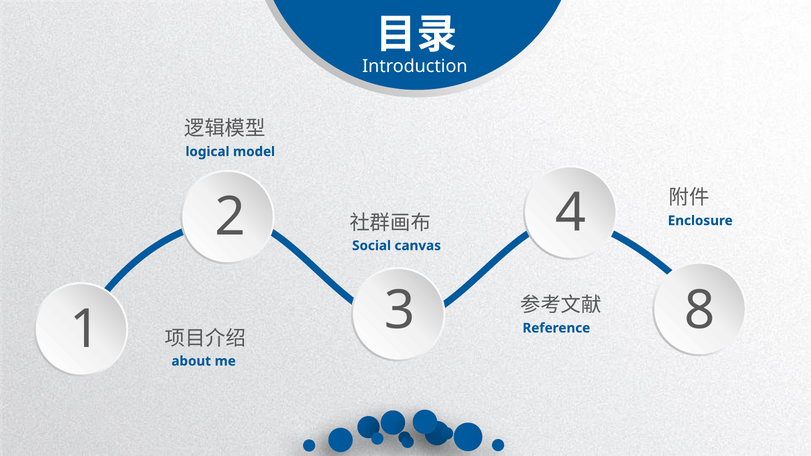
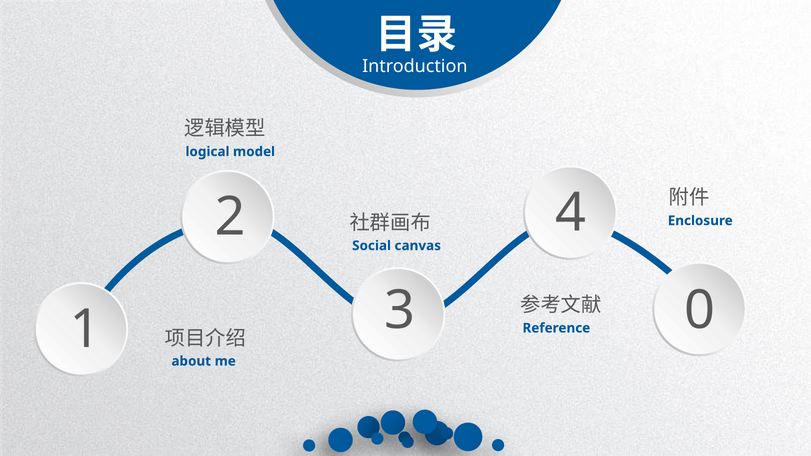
8: 8 -> 0 (700, 310)
